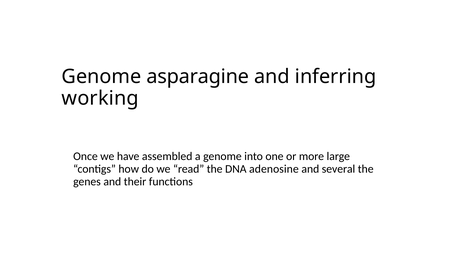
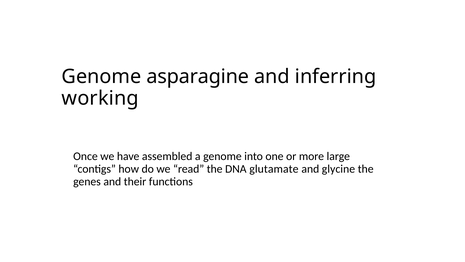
adenosine: adenosine -> glutamate (274, 169)
several: several -> glycine (338, 169)
